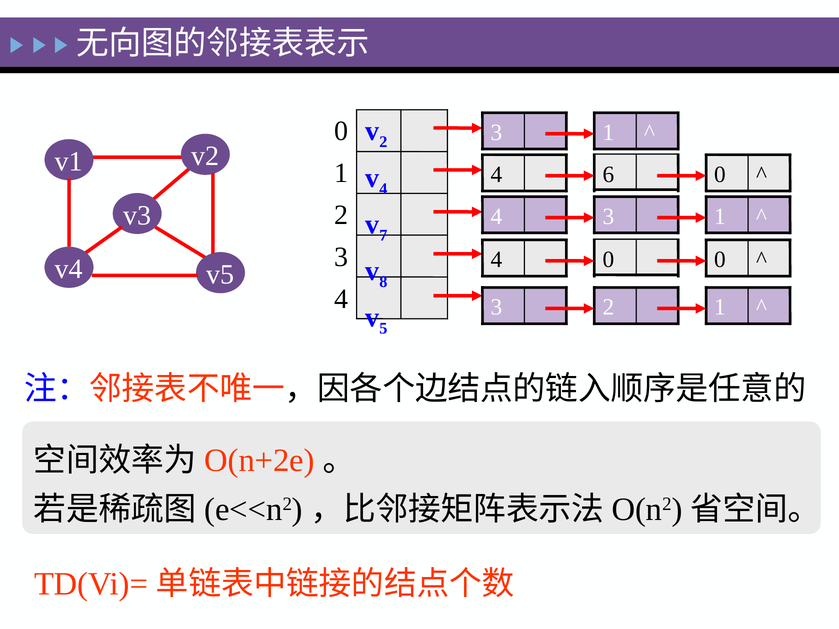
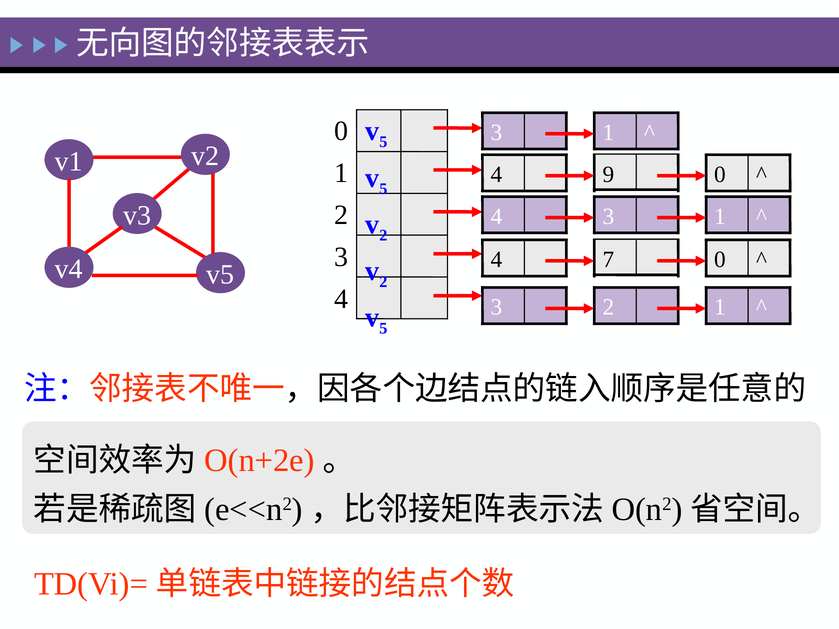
2: 2 -> 5 (383, 142)
6: 6 -> 9 (608, 174)
4: 4 -> 5 (383, 189)
7: 7 -> 2 (383, 235)
4 0: 0 -> 7 (608, 260)
8: 8 -> 2 (383, 282)
